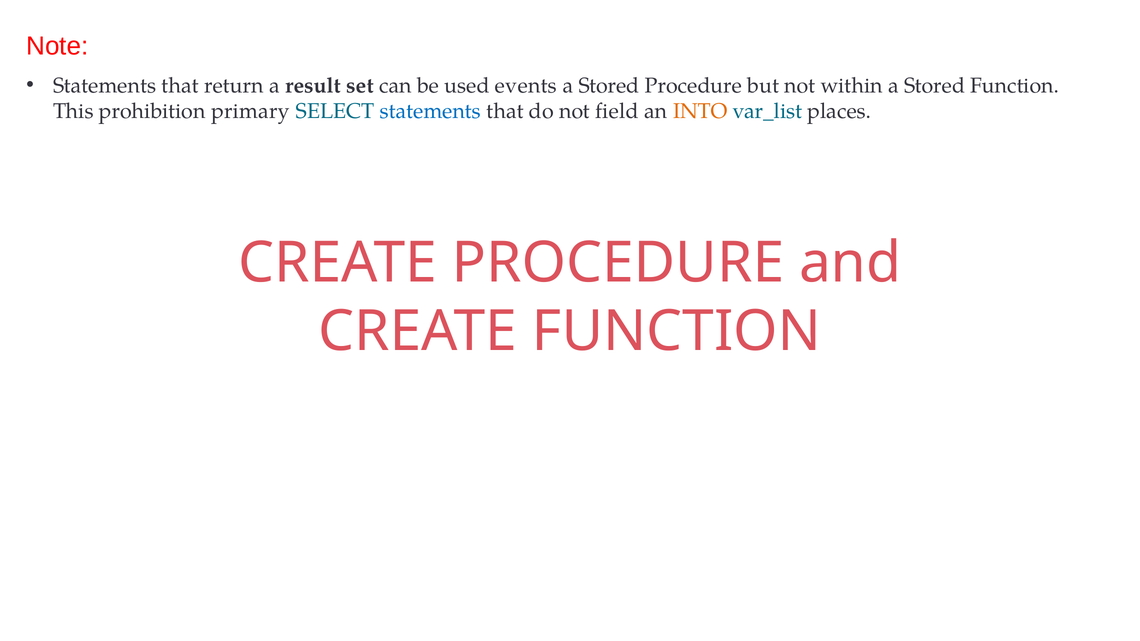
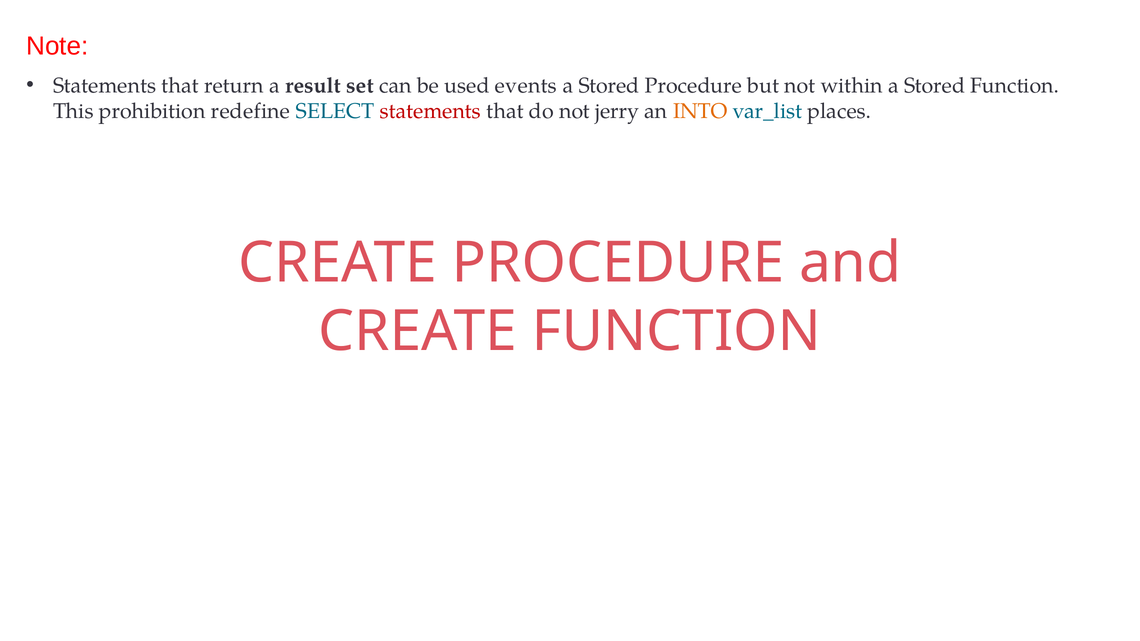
primary: primary -> redefine (251, 111)
statements colour: blue -> red (430, 111)
field: field -> jerry (617, 111)
